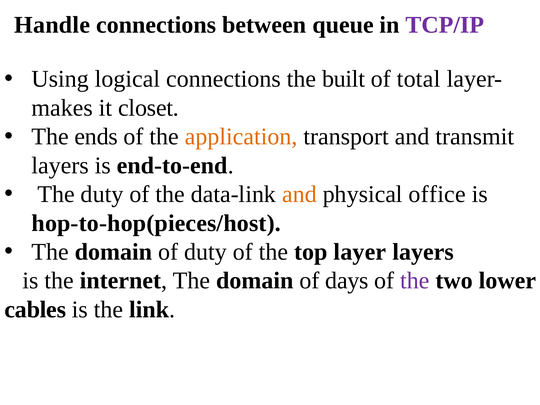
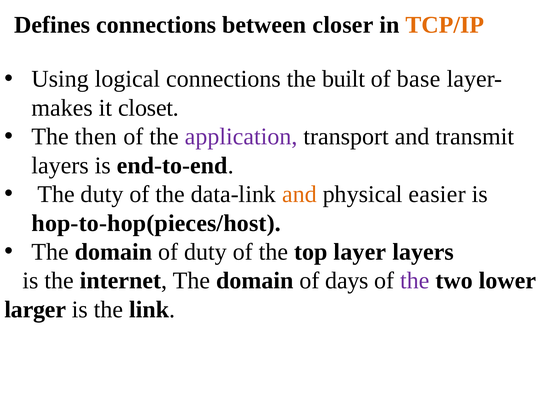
Handle: Handle -> Defines (52, 25)
queue: queue -> closer (343, 25)
TCP/IP colour: purple -> orange (445, 25)
total: total -> base (419, 79)
ends: ends -> then (96, 137)
application colour: orange -> purple (241, 137)
office: office -> easier (437, 194)
cables: cables -> larger (35, 310)
